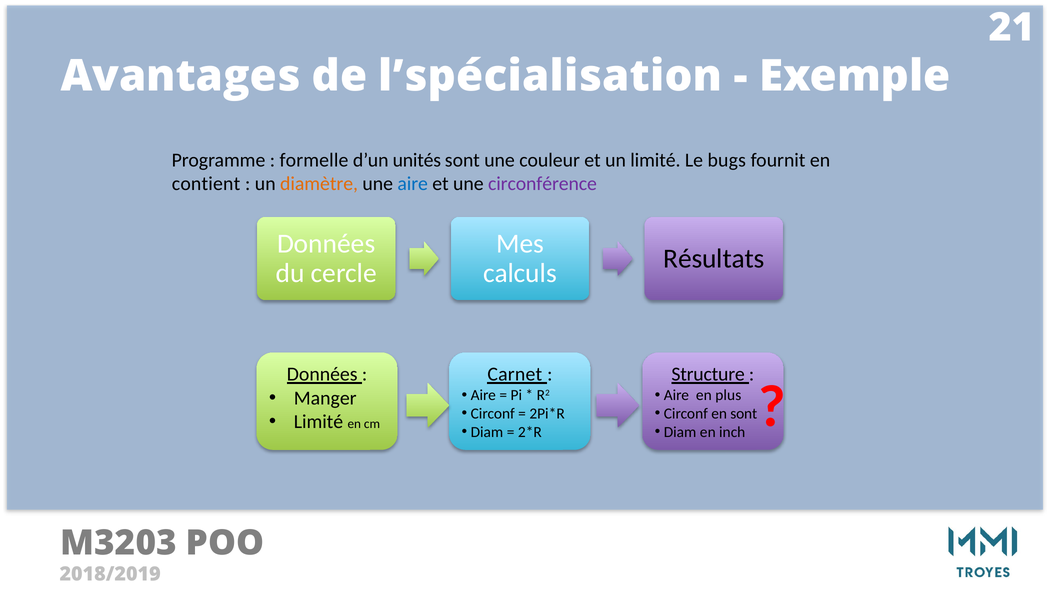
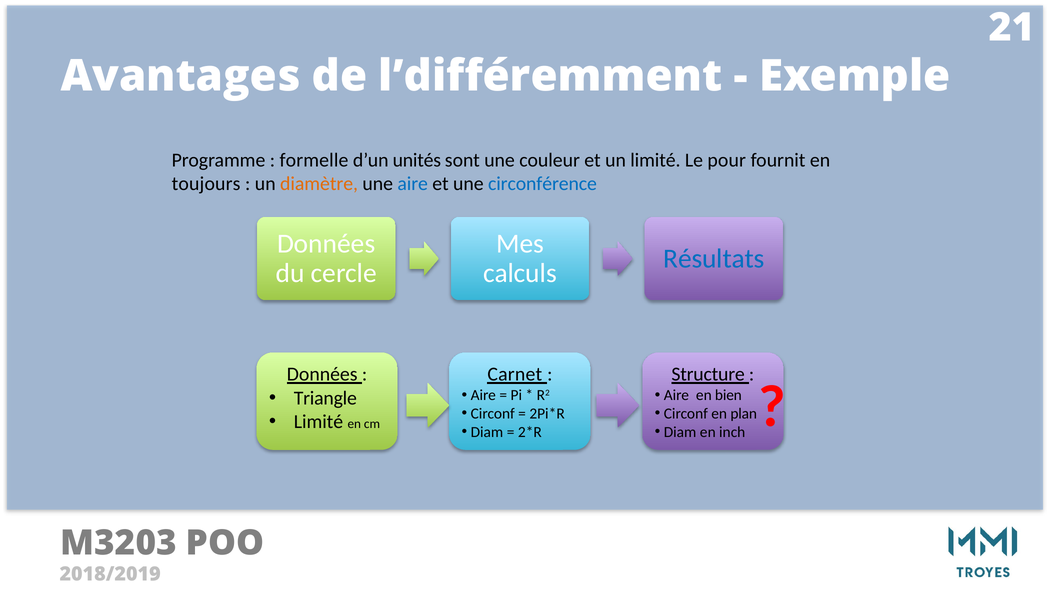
l’spécialisation: l’spécialisation -> l’différemment (550, 76)
bugs: bugs -> pour (727, 160)
contient: contient -> toujours (206, 184)
circonférence colour: purple -> blue (542, 184)
Résultats colour: black -> blue (714, 258)
plus: plus -> bien (728, 395)
Manger: Manger -> Triangle (325, 398)
en sont: sont -> plan (744, 414)
